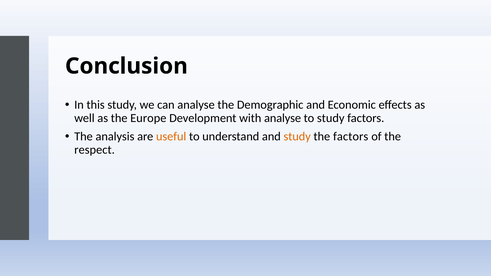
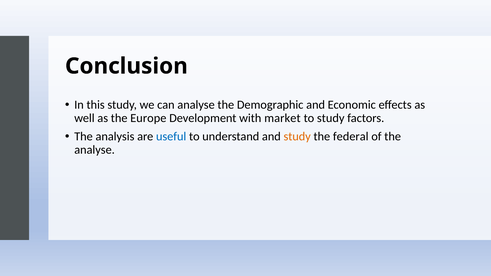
with analyse: analyse -> market (282, 118)
useful colour: orange -> blue (171, 137)
the factors: factors -> federal (351, 137)
respect: respect -> analyse (95, 150)
